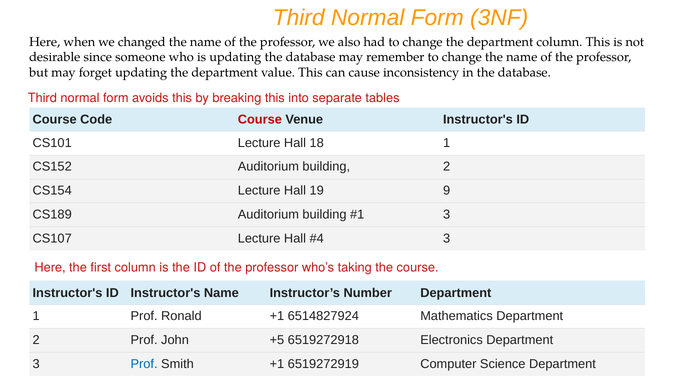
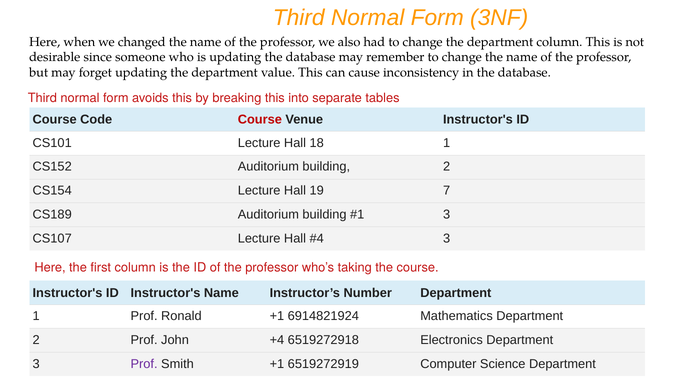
9: 9 -> 7 (447, 191)
6514827924: 6514827924 -> 6914821924 (323, 316)
+5: +5 -> +4 (277, 340)
Prof colour: blue -> purple (144, 364)
